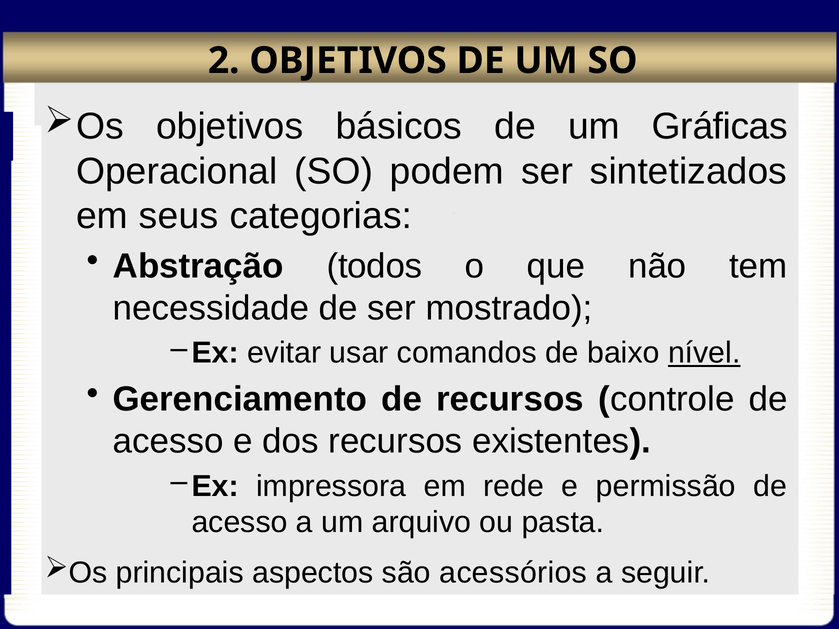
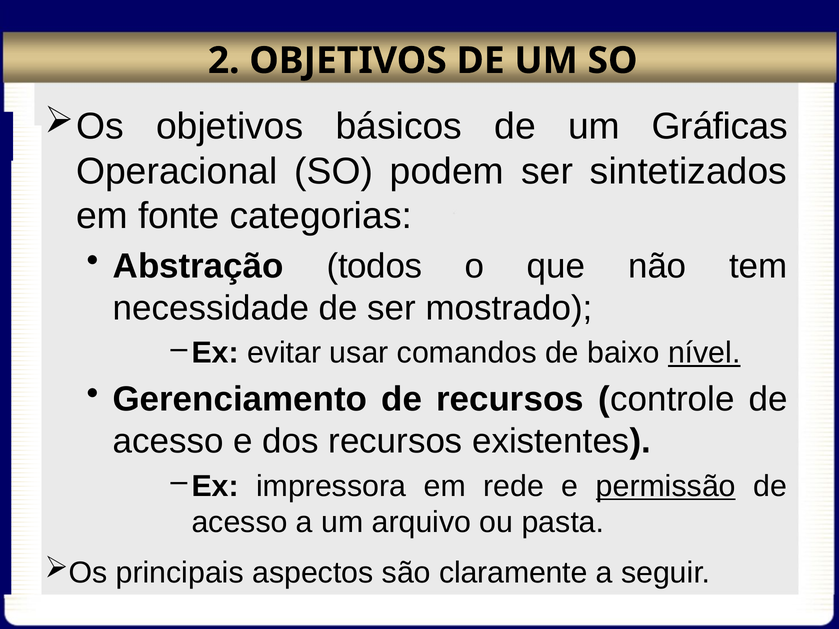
seus: seus -> fonte (179, 216)
permissão underline: none -> present (666, 486)
acessórios: acessórios -> claramente (513, 573)
